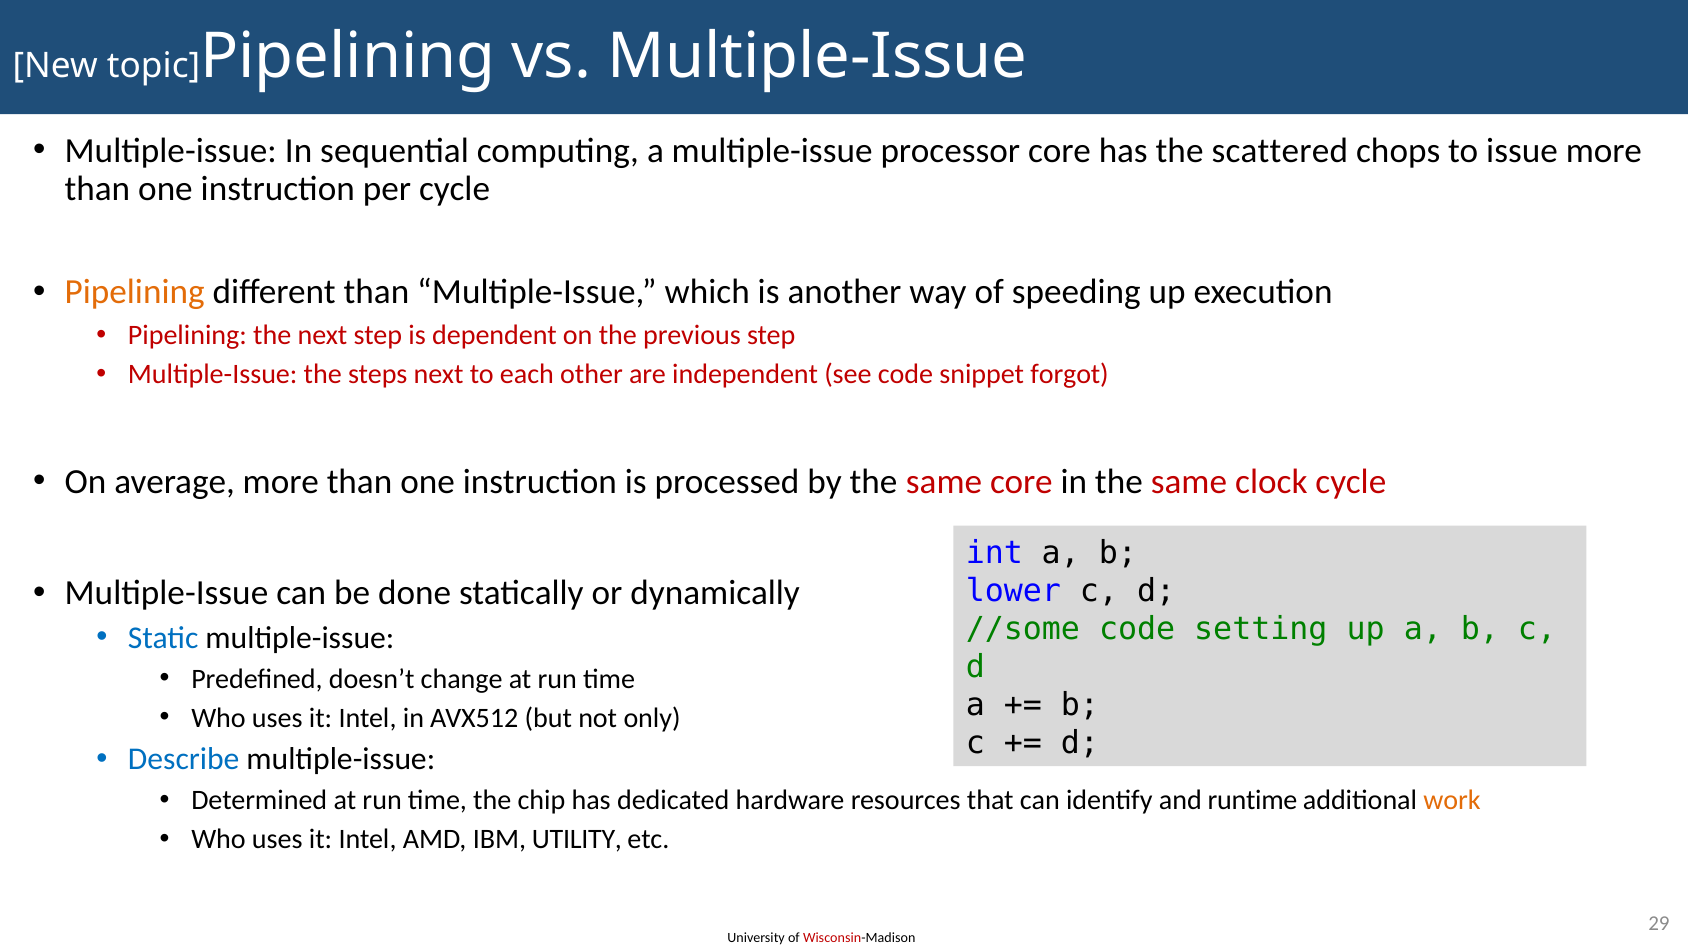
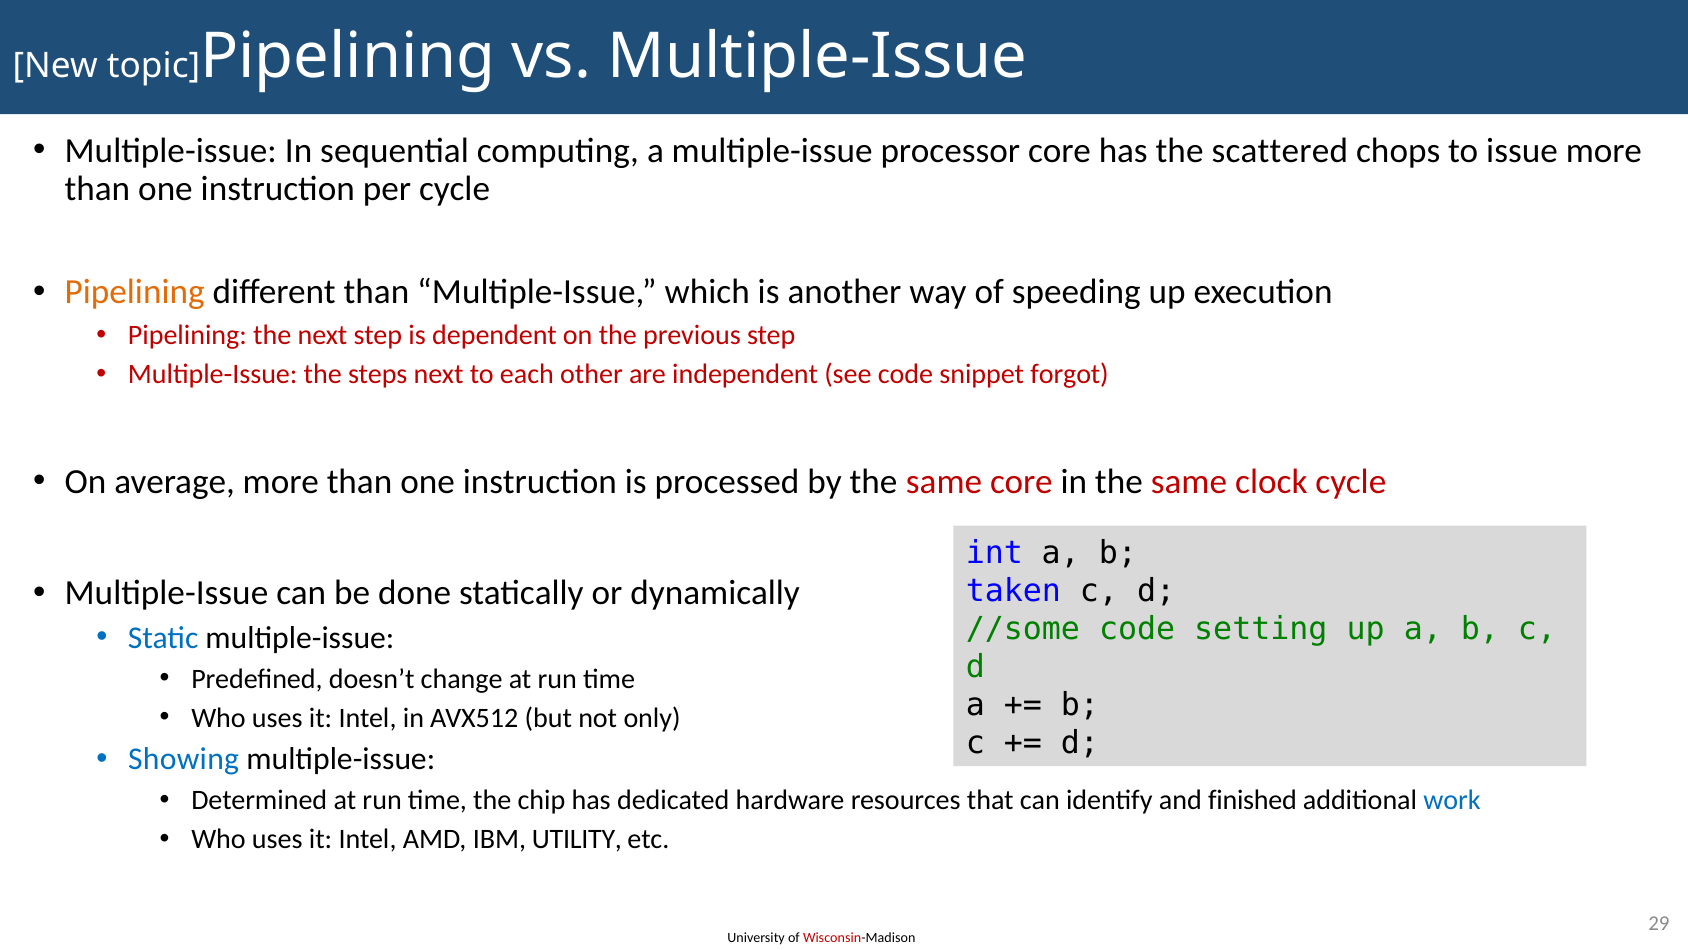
lower: lower -> taken (1013, 591)
Describe: Describe -> Showing (184, 759)
runtime: runtime -> finished (1252, 800)
work colour: orange -> blue (1452, 800)
